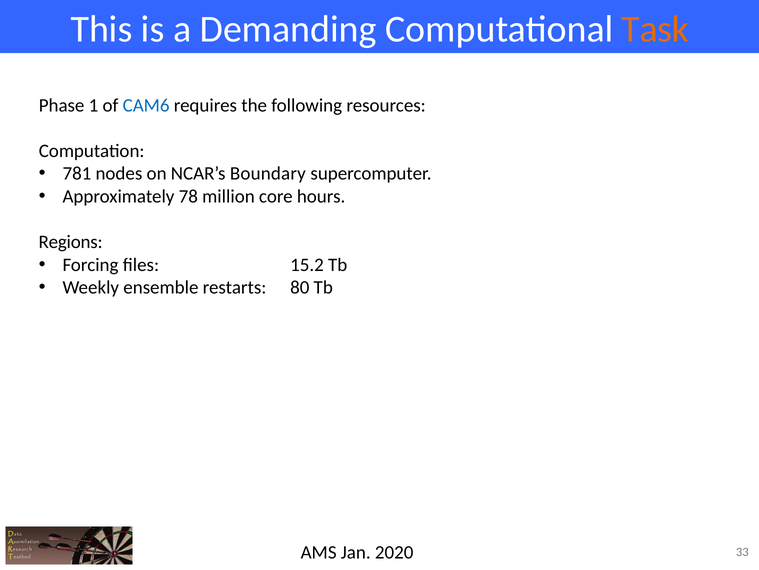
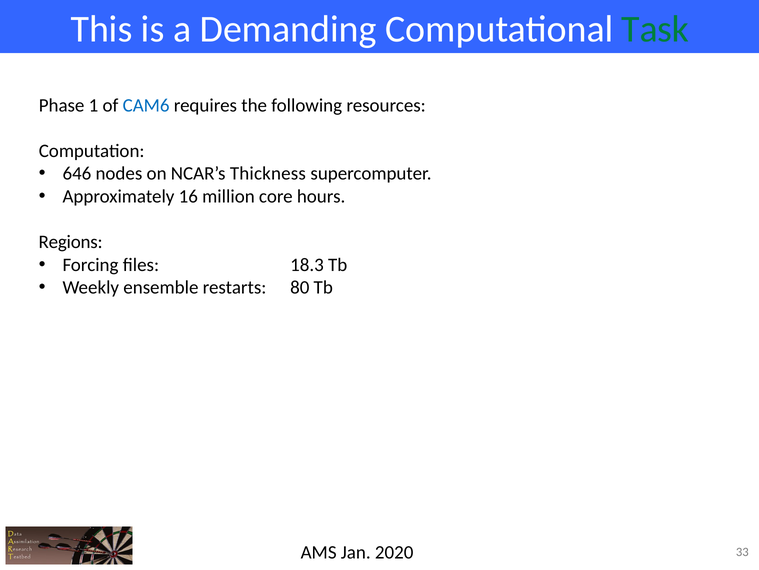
Task colour: orange -> green (655, 29)
781: 781 -> 646 (77, 173)
Boundary: Boundary -> Thickness (268, 173)
78: 78 -> 16 (188, 196)
15.2: 15.2 -> 18.3 (307, 265)
